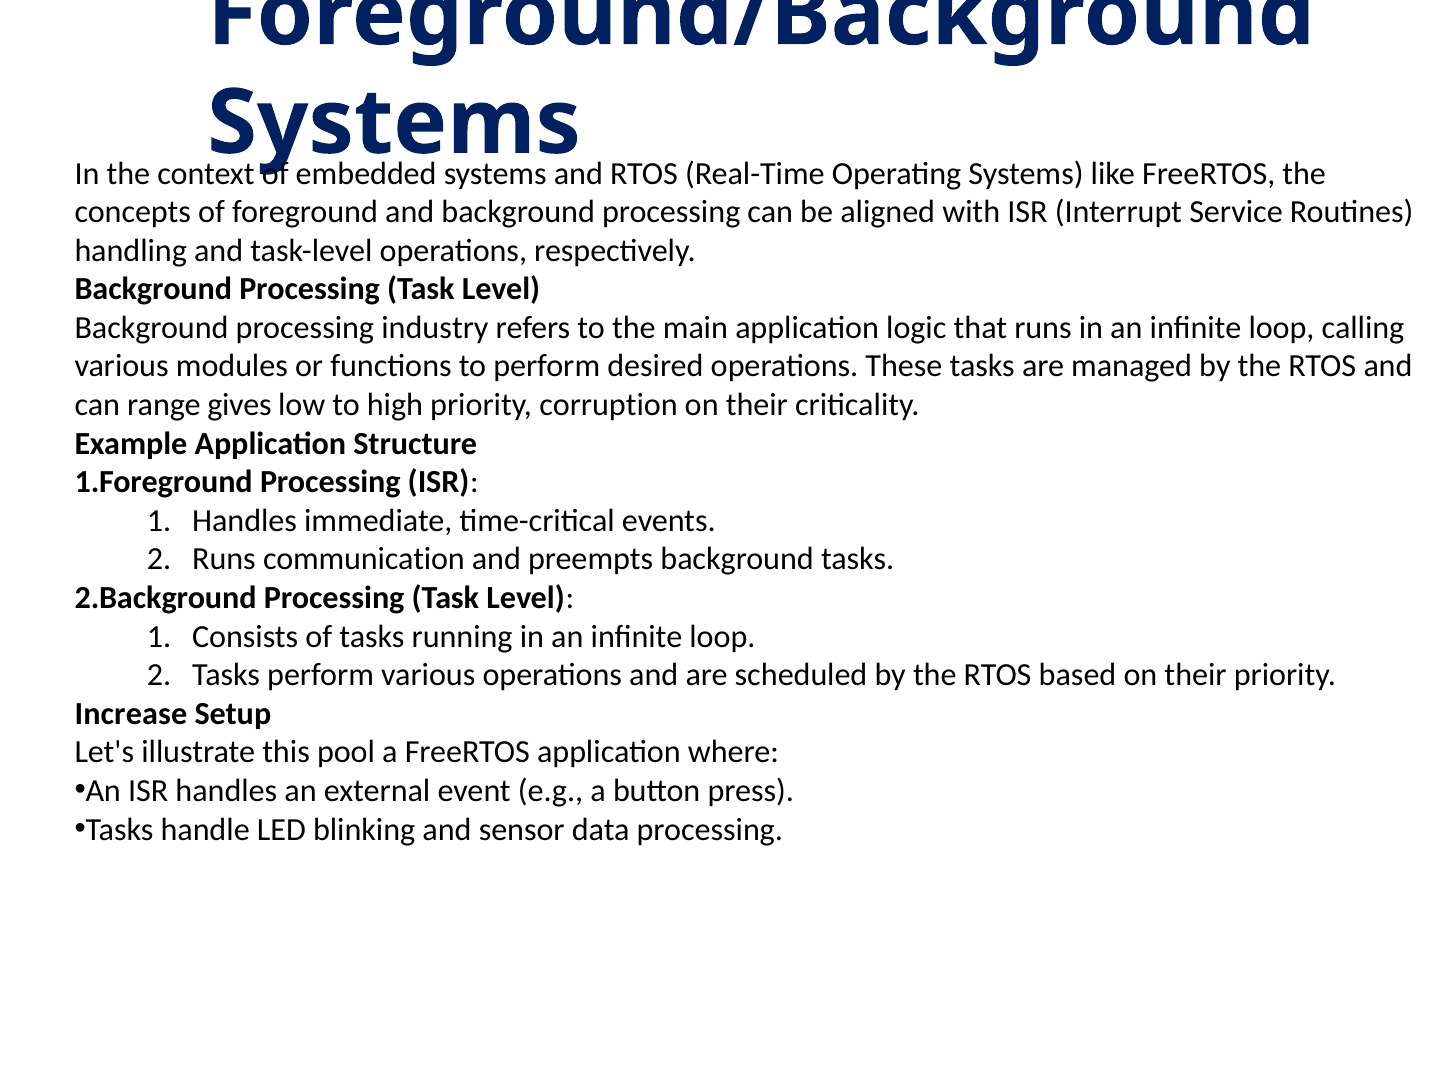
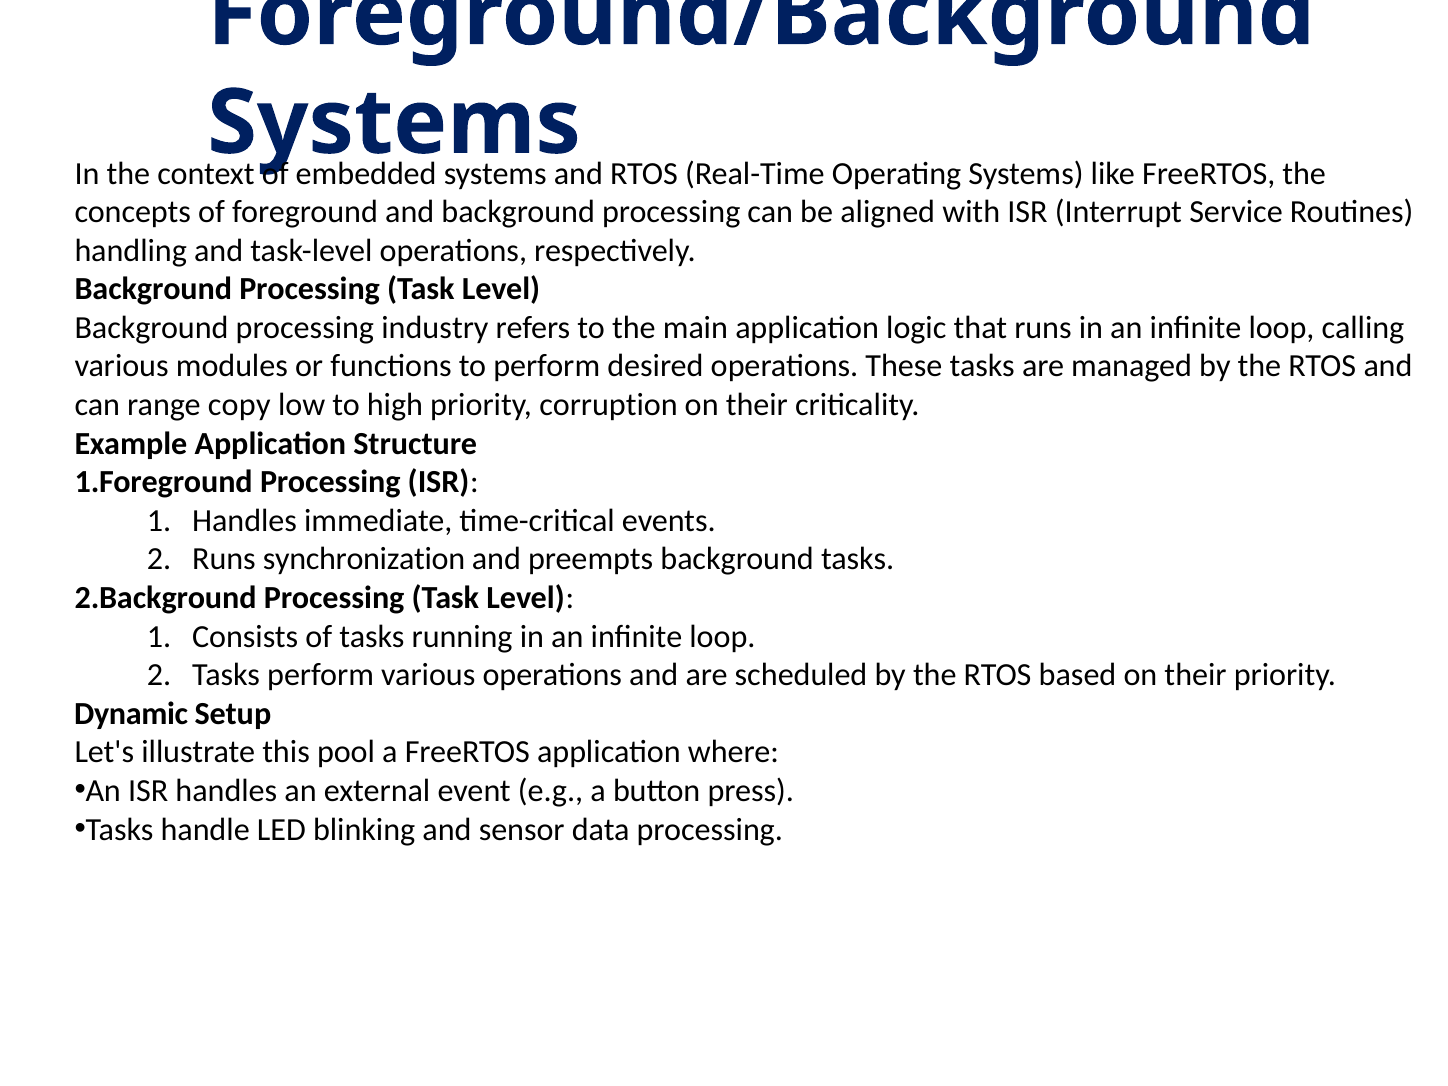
gives: gives -> copy (239, 405)
communication: communication -> synchronization (364, 559)
Increase: Increase -> Dynamic (131, 714)
